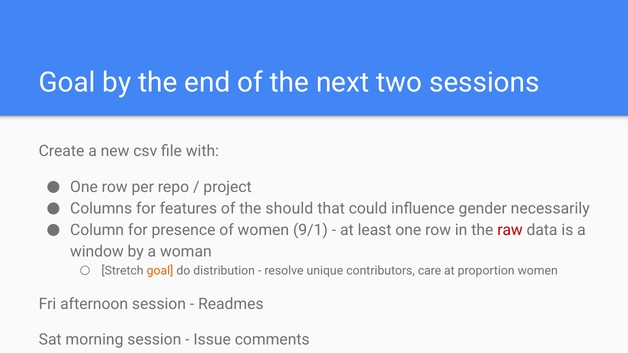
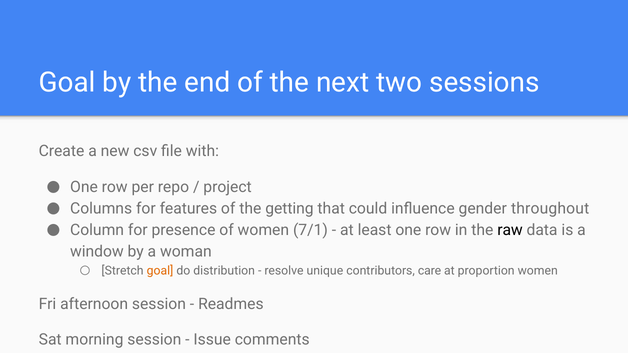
should: should -> getting (289, 209)
necessarily: necessarily -> throughout (550, 209)
9/1: 9/1 -> 7/1 (310, 230)
raw colour: red -> black (510, 230)
